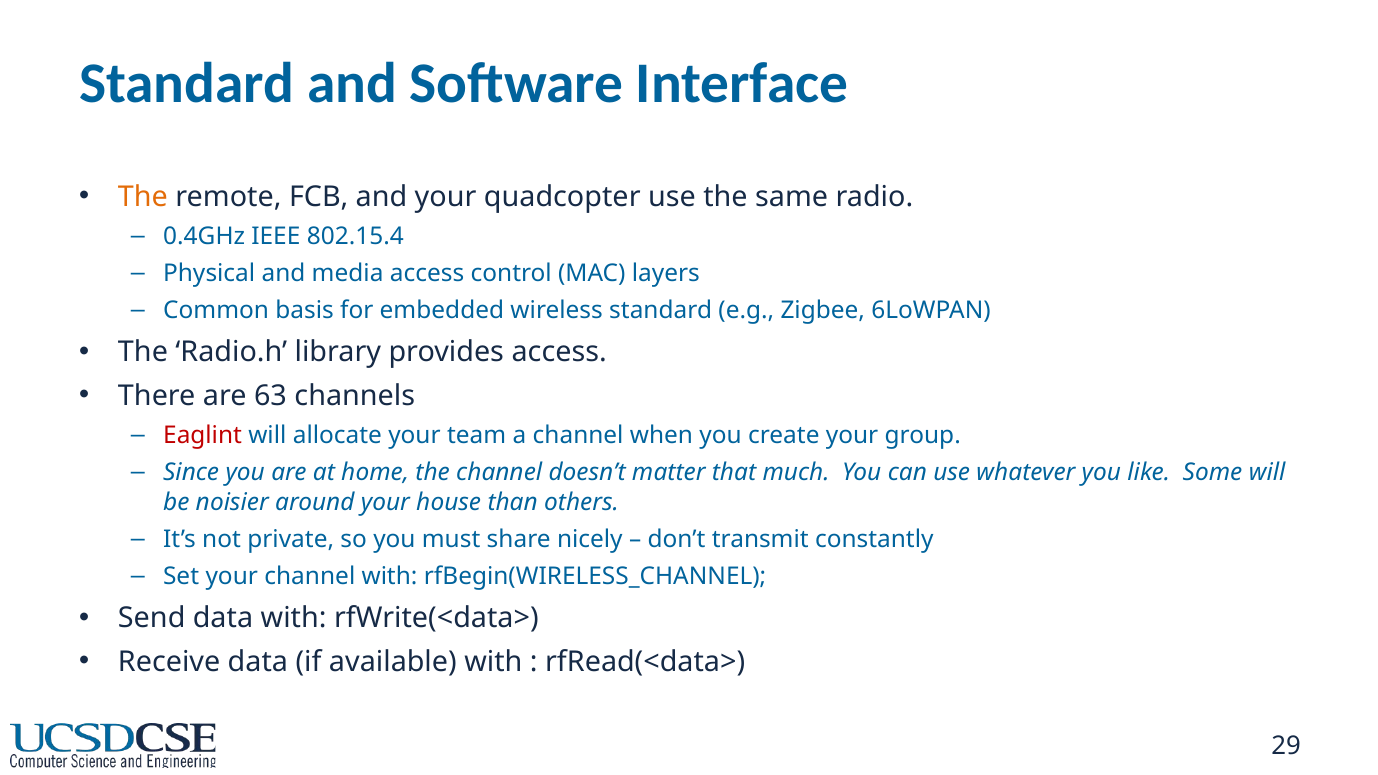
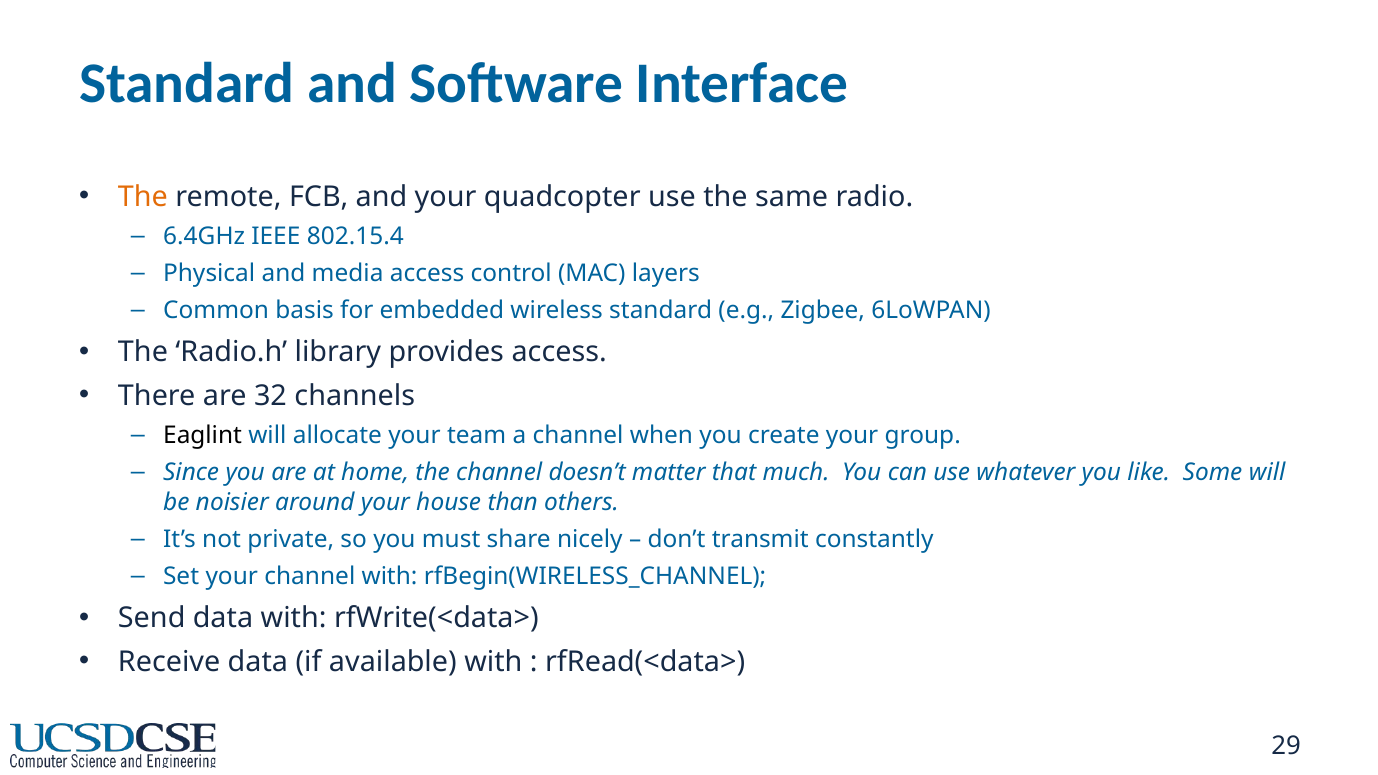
0.4GHz: 0.4GHz -> 6.4GHz (204, 236)
63: 63 -> 32 (270, 396)
Eaglint colour: red -> black (203, 436)
